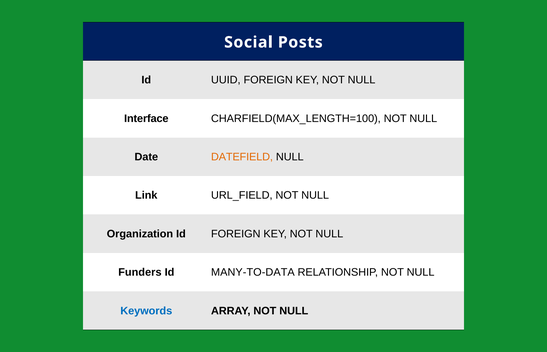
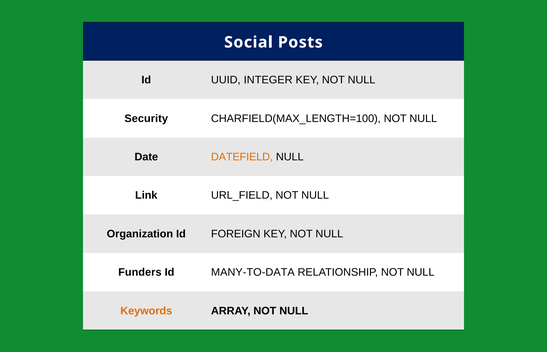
UUID FOREIGN: FOREIGN -> INTEGER (268, 80)
Interface: Interface -> Security (146, 118)
Keywords colour: blue -> orange (146, 310)
